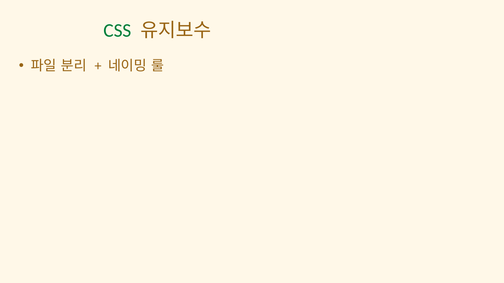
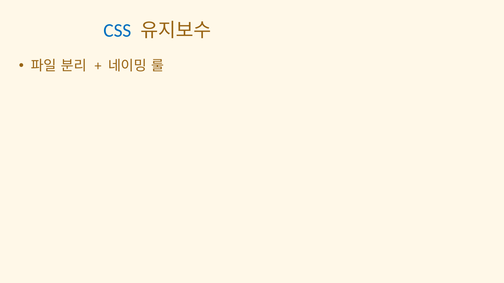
CSS colour: green -> blue (117, 30)
